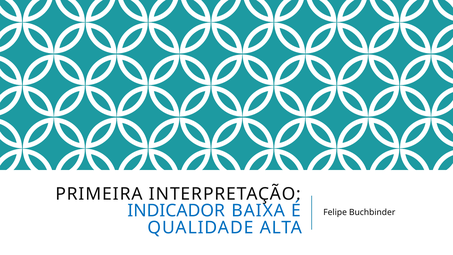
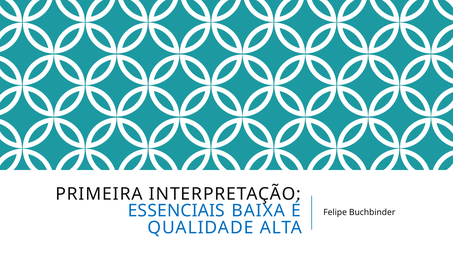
INDICADOR: INDICADOR -> ESSENCIAIS (176, 211)
